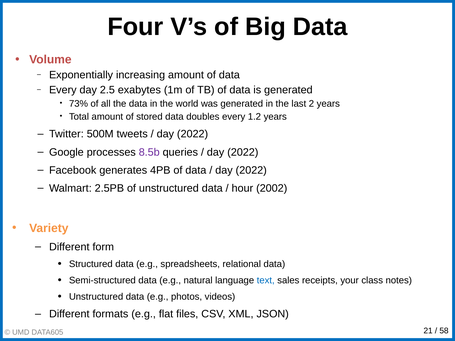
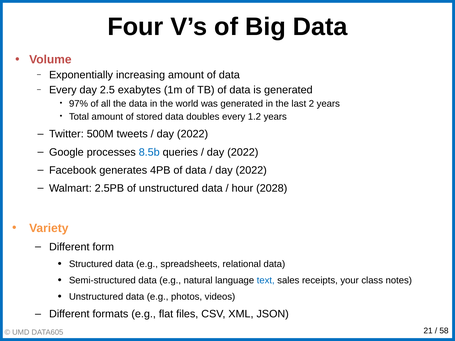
73%: 73% -> 97% (78, 104)
8.5b colour: purple -> blue (149, 152)
2002: 2002 -> 2028 (272, 188)
